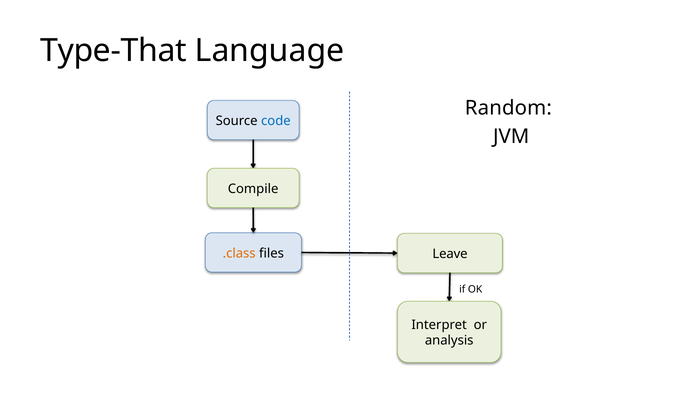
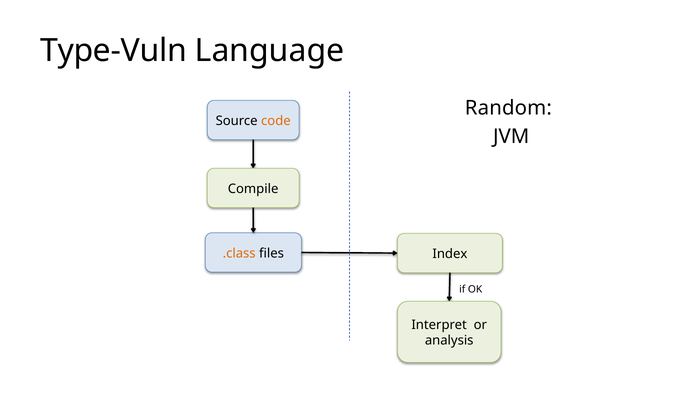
Type-That: Type-That -> Type-Vuln (113, 51)
code colour: blue -> orange (276, 121)
Leave: Leave -> Index (450, 254)
